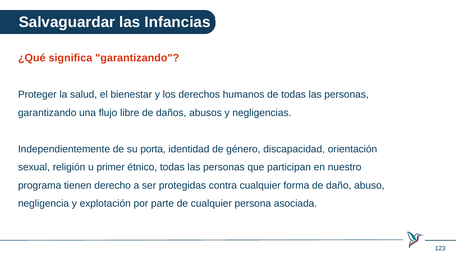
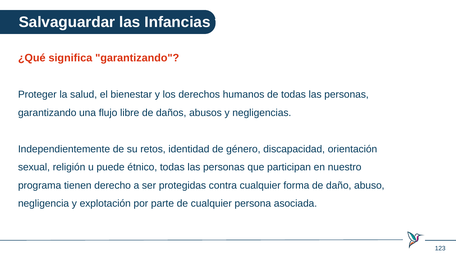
porta: porta -> retos (153, 149)
primer: primer -> puede (111, 168)
